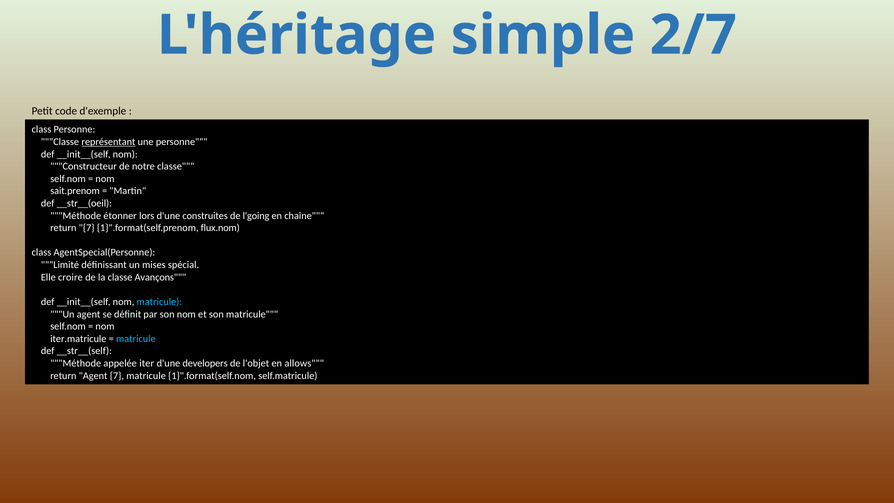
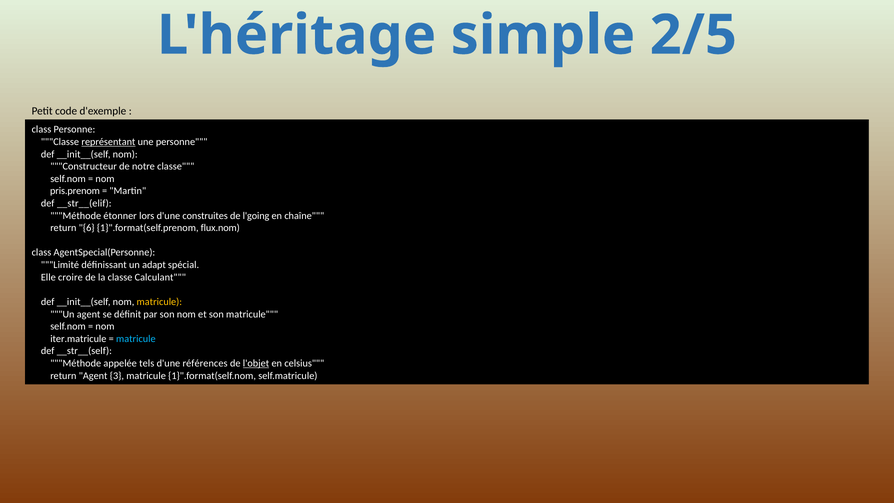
2/7: 2/7 -> 2/5 (693, 35)
sait.prenom: sait.prenom -> pris.prenom (75, 191)
__str__(oeil: __str__(oeil -> __str__(elif (84, 203)
return 7: 7 -> 6 (87, 228)
mises: mises -> adapt (154, 265)
Avançons: Avançons -> Calculant (160, 277)
matricule colour: light blue -> yellow (159, 302)
iter: iter -> tels (147, 363)
developers: developers -> références (205, 363)
l'objet underline: none -> present (256, 363)
allows: allows -> celsius (304, 363)
Agent 7: 7 -> 3 (117, 376)
